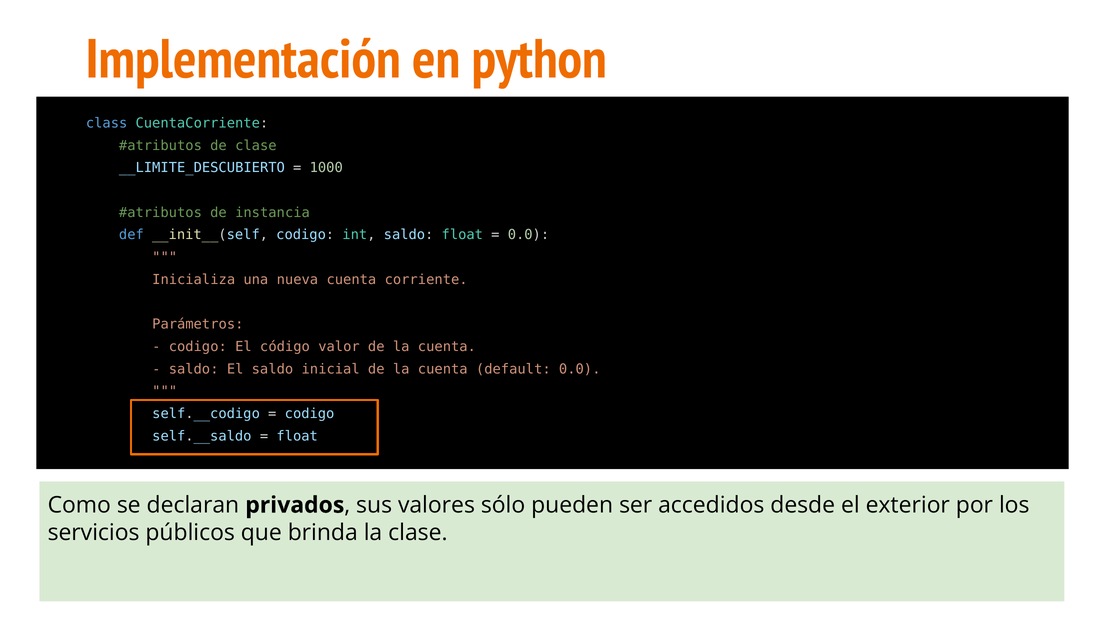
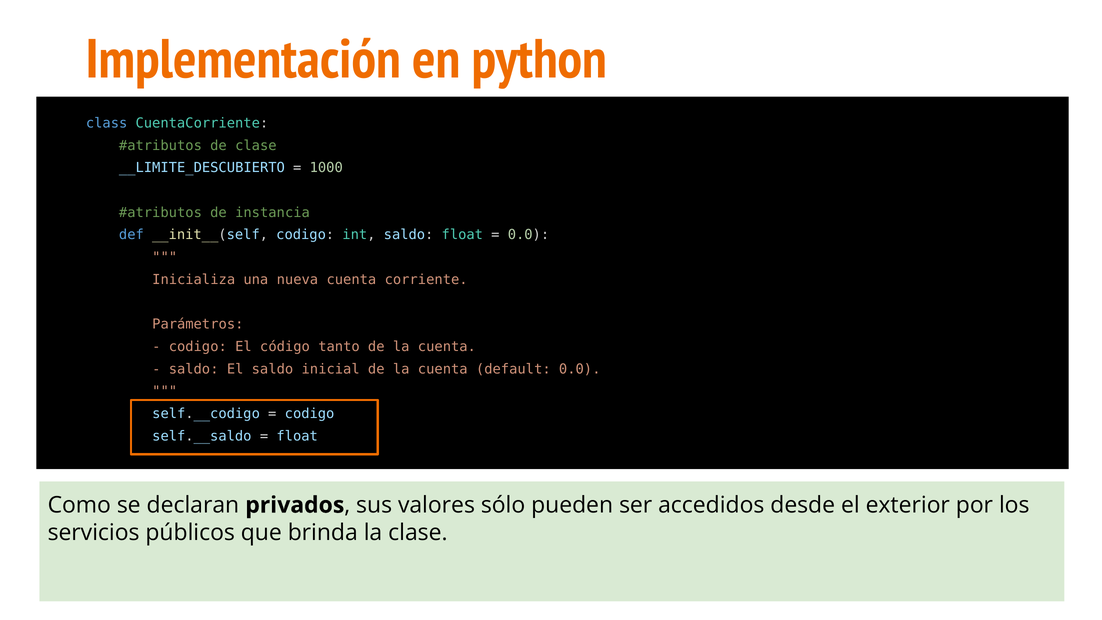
valor: valor -> tanto (339, 347)
